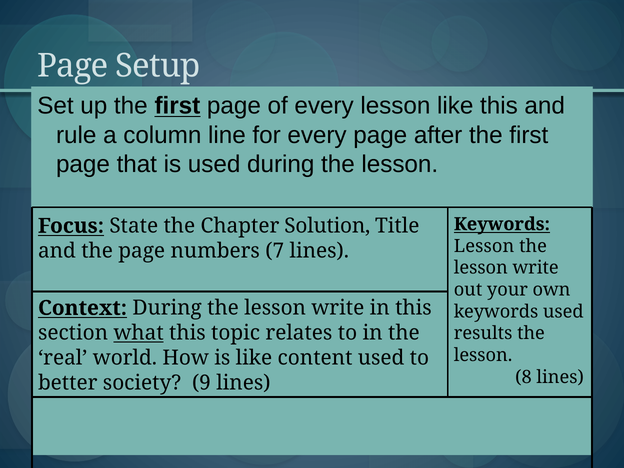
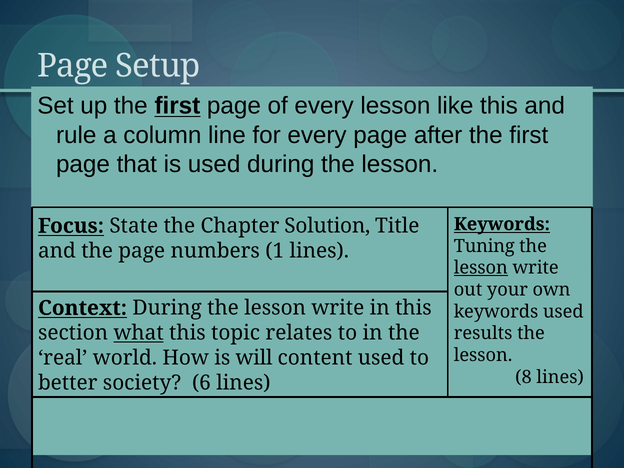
Lesson: Lesson -> Tuning (484, 246)
7: 7 -> 1 (275, 251)
lesson underline: none -> present (481, 268)
is like: like -> will (254, 358)
9: 9 -> 6 (201, 383)
